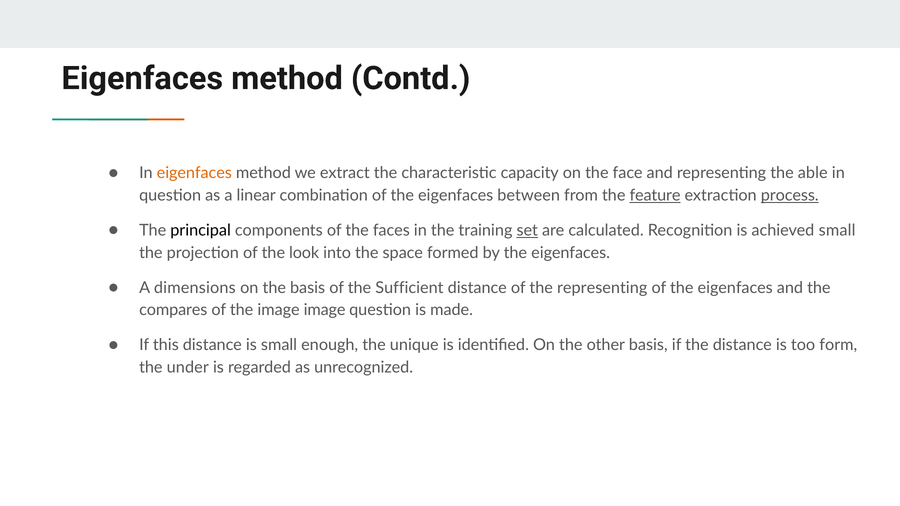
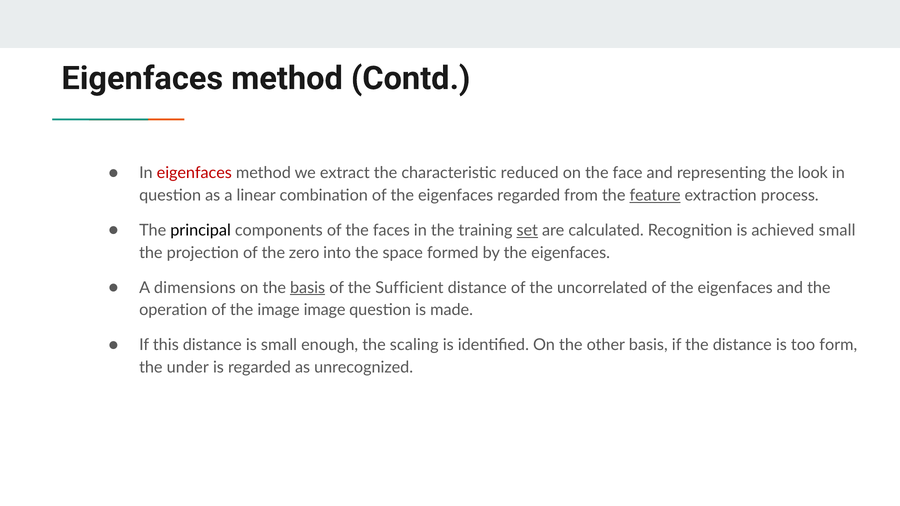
eigenfaces colour: orange -> red (194, 173)
capacity: capacity -> reduced (530, 173)
able: able -> look (813, 173)
eigenfaces between: between -> regarded (529, 196)
process underline: present -> none (790, 196)
look: look -> zero (304, 253)
basis underline: none -> present (308, 288)
the representing: representing -> uncorrelated (602, 288)
compares: compares -> operation (173, 310)
unique: unique -> scaling (414, 345)
